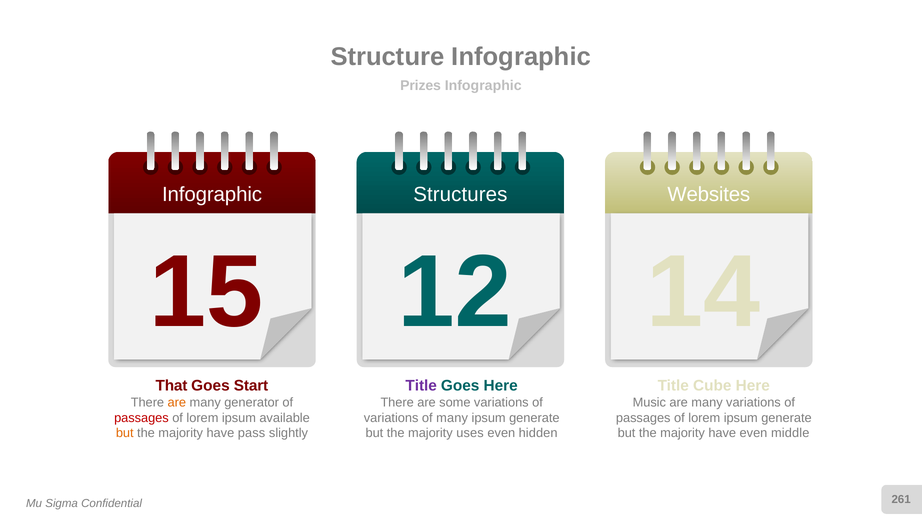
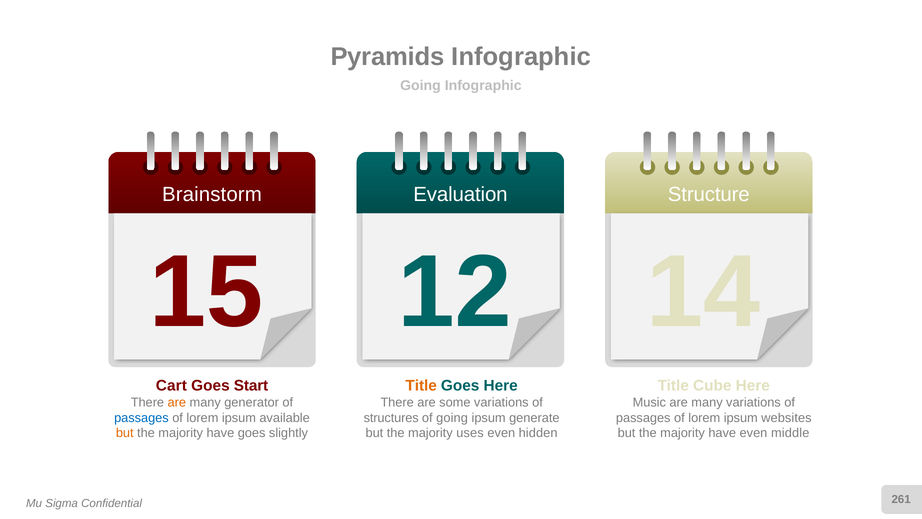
Structure: Structure -> Pyramids (388, 57)
Prizes: Prizes -> Going (420, 86)
Infographic: Infographic -> Brainstorm (212, 194)
Structures: Structures -> Evaluation (460, 194)
Websites: Websites -> Structure (709, 194)
That: That -> Cart (171, 385)
Title colour: purple -> orange (421, 385)
passages colour: red -> blue (141, 418)
variations: variations -> structures (391, 418)
of many: many -> going (452, 418)
lorem ipsum generate: generate -> websites (786, 418)
have pass: pass -> goes (252, 433)
